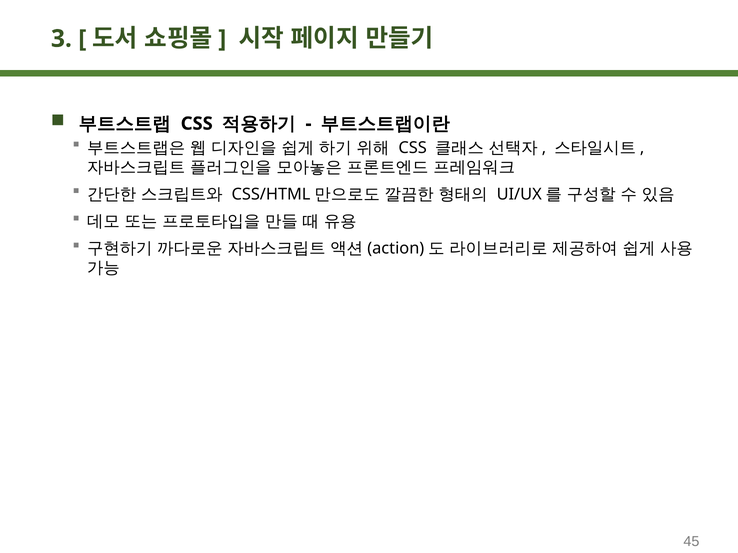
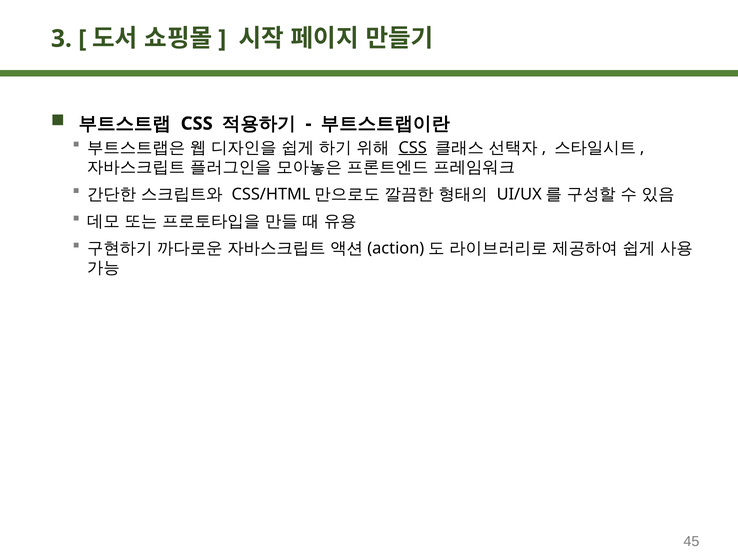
CSS underline: none -> present (413, 148)
